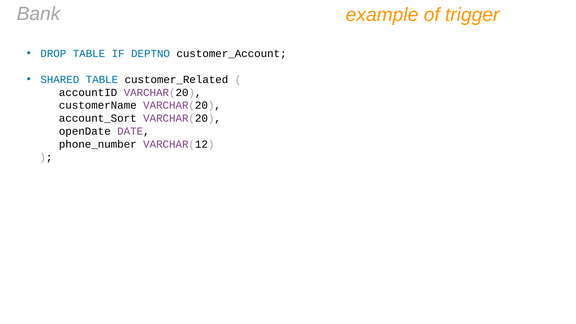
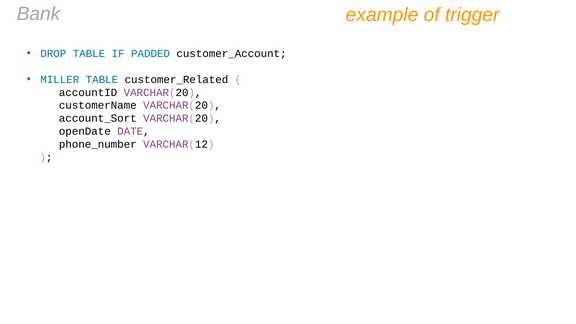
DEPTNO: DEPTNO -> PADDED (151, 54)
SHARED: SHARED -> MILLER (60, 79)
